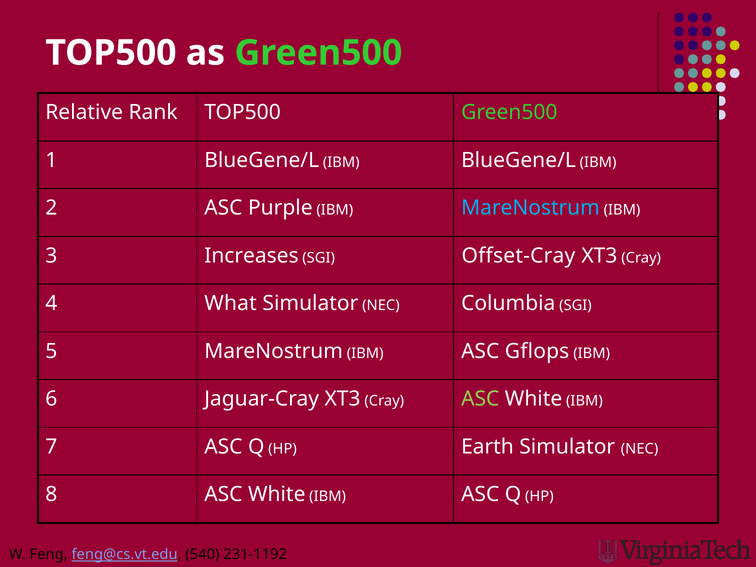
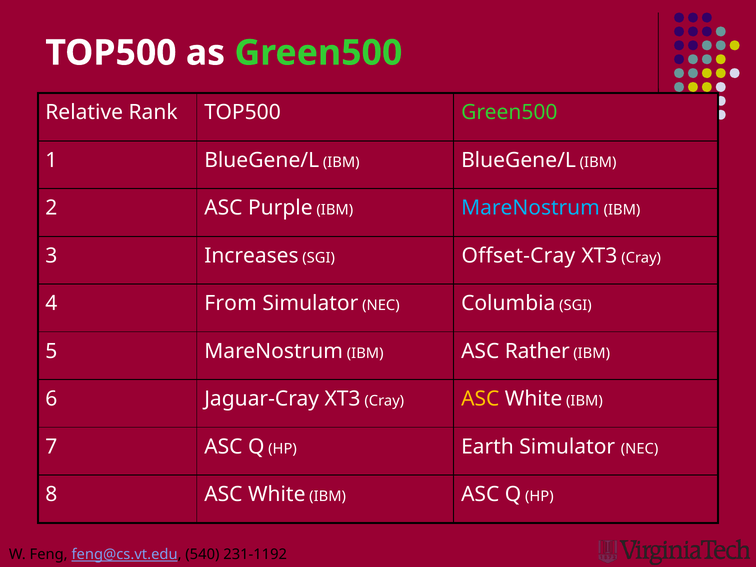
What: What -> From (231, 304)
Gflops: Gflops -> Rather (537, 351)
ASC colour: light green -> yellow (480, 399)
